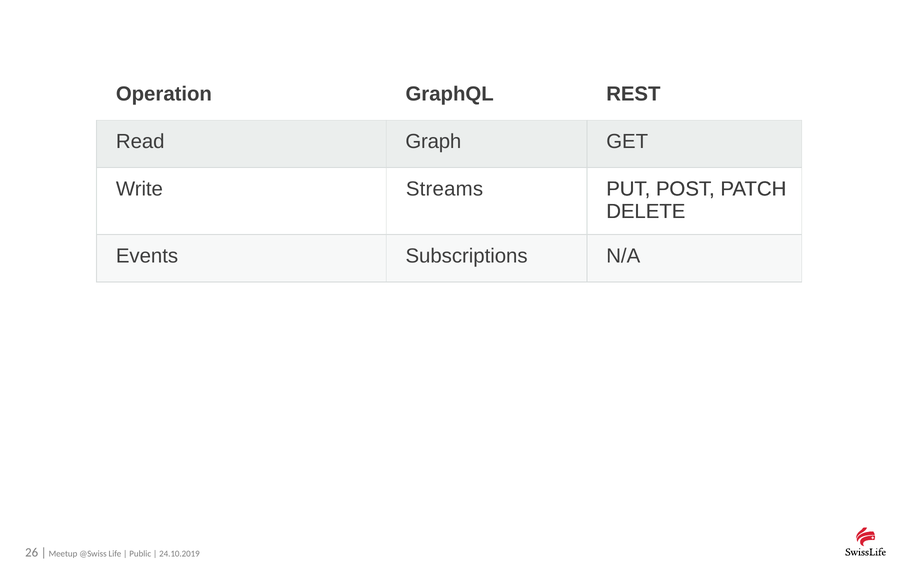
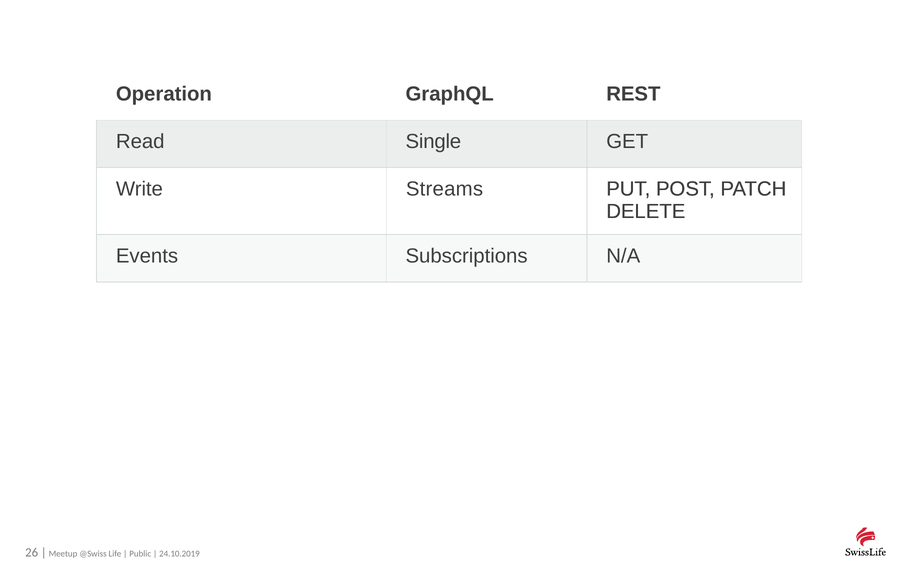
Graph: Graph -> Single (433, 142)
